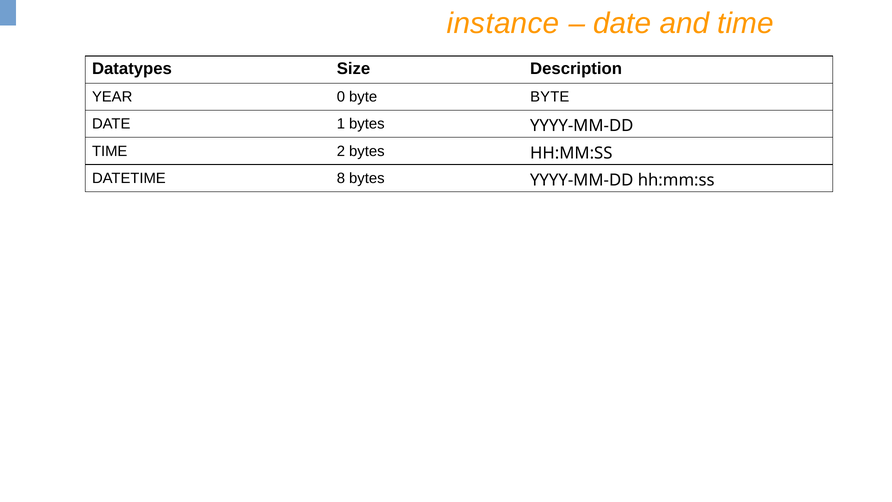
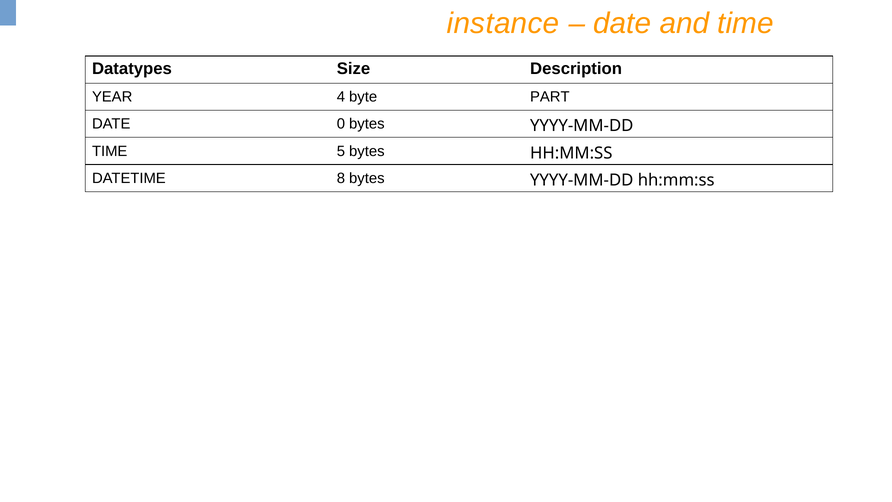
0: 0 -> 4 (341, 97)
byte BYTE: BYTE -> PART (550, 97)
1: 1 -> 0 (341, 124)
2: 2 -> 5 (341, 151)
